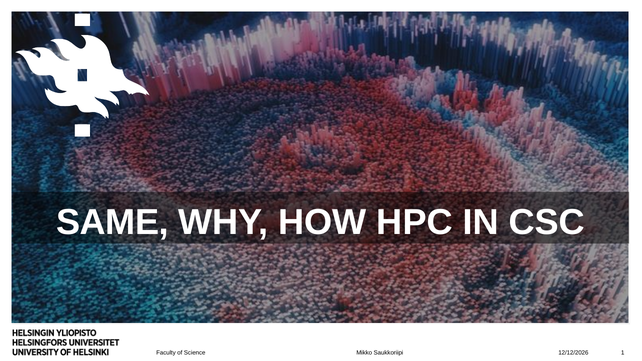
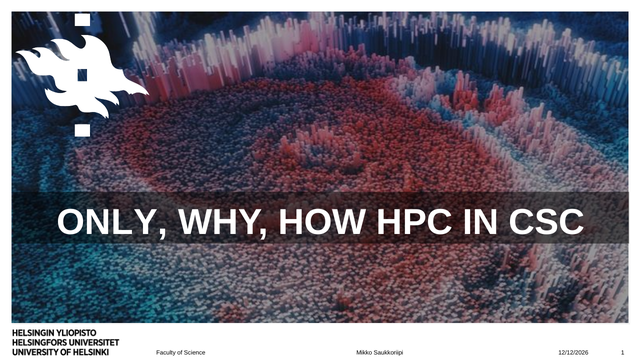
SAME: SAME -> ONLY (112, 222)
